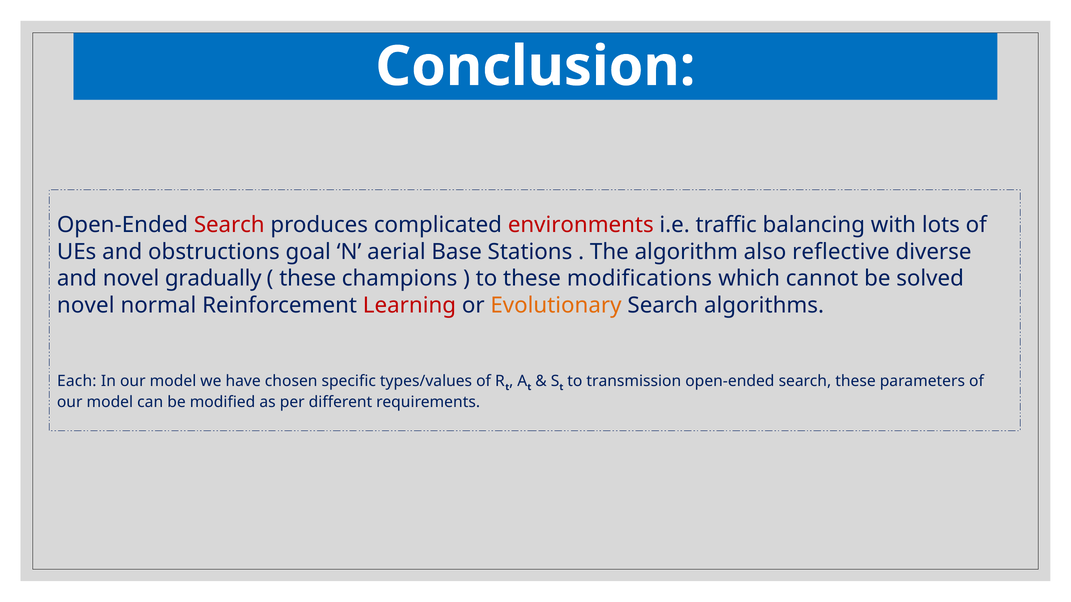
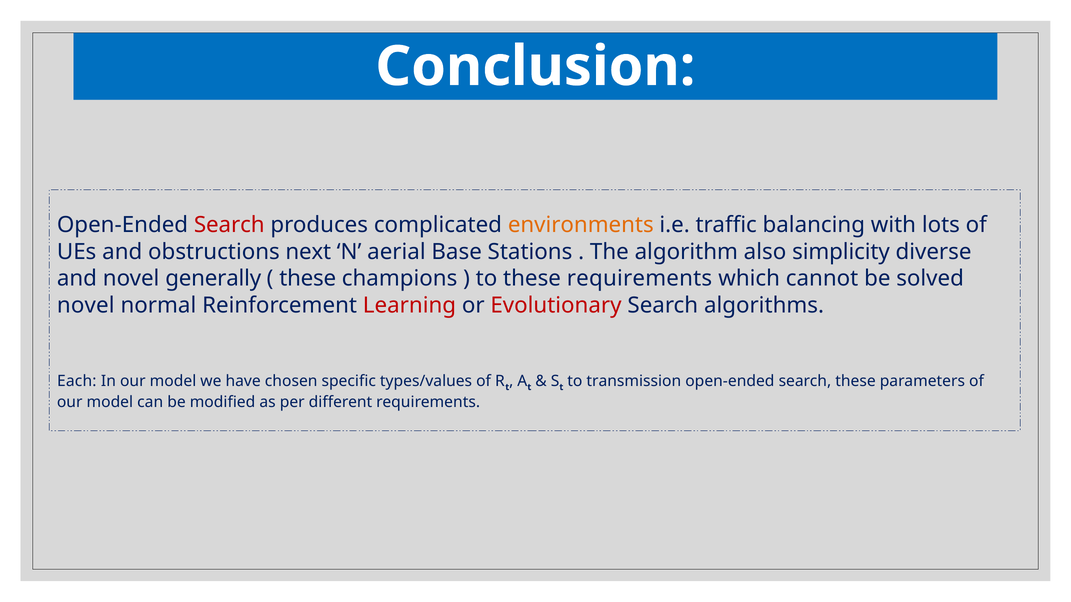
environments colour: red -> orange (581, 225)
goal: goal -> next (308, 252)
reflective: reflective -> simplicity (841, 252)
gradually: gradually -> generally (213, 279)
these modifications: modifications -> requirements (639, 279)
Evolutionary colour: orange -> red (556, 305)
